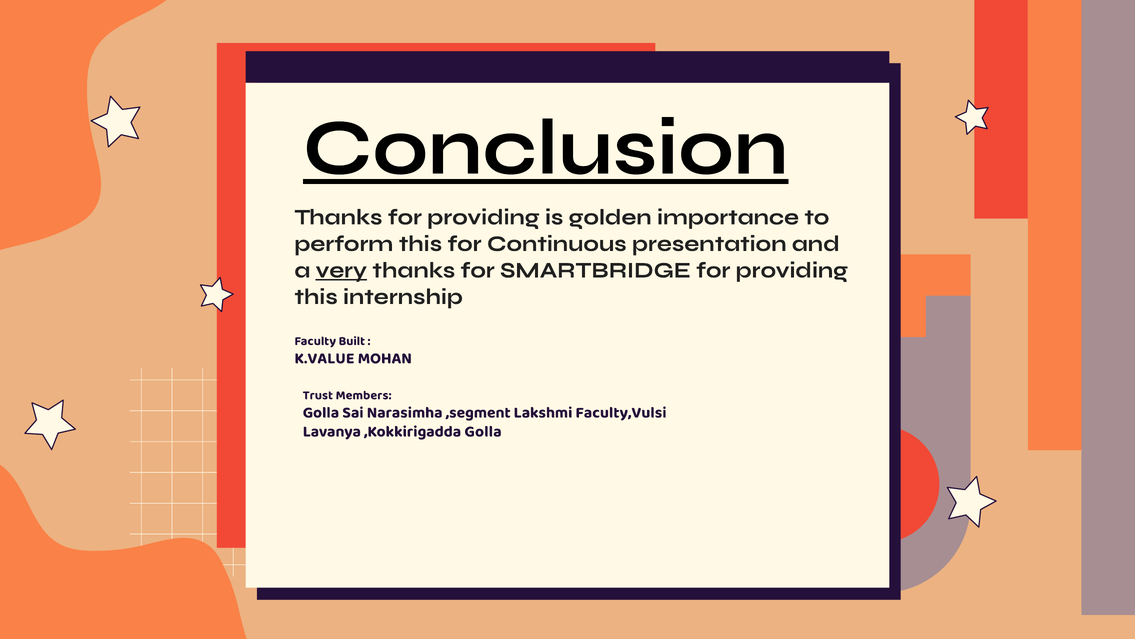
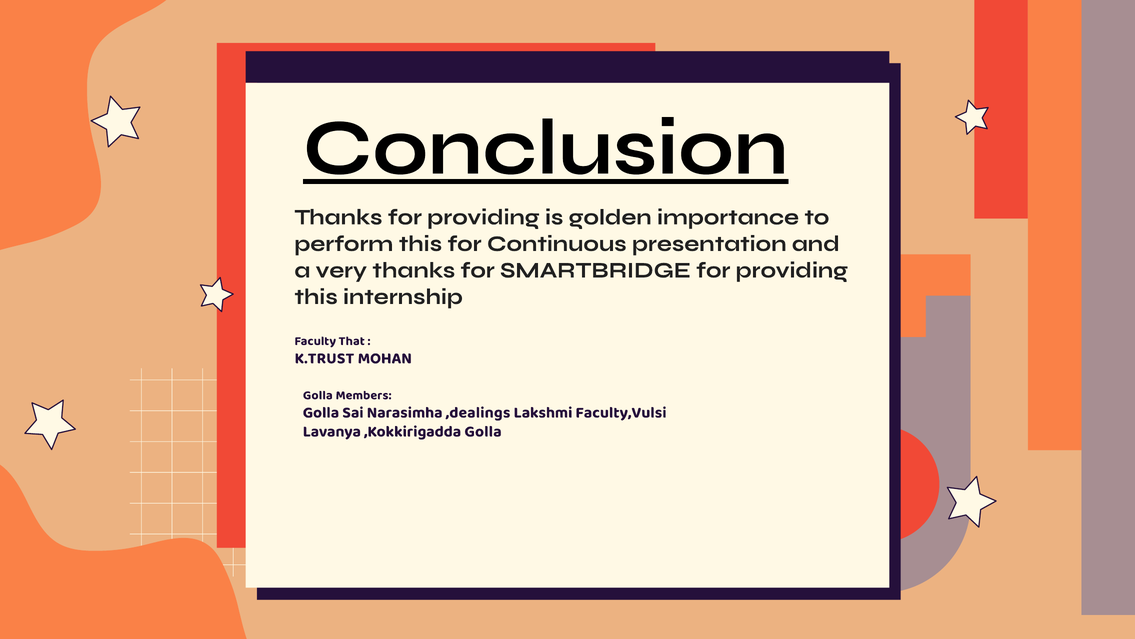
very underline: present -> none (341, 270)
Built: Built -> That (352, 340)
K.VALUE: K.VALUE -> K.TRUST (324, 358)
Trust: Trust -> Golla (318, 395)
,segment: ,segment -> ,dealings (478, 412)
